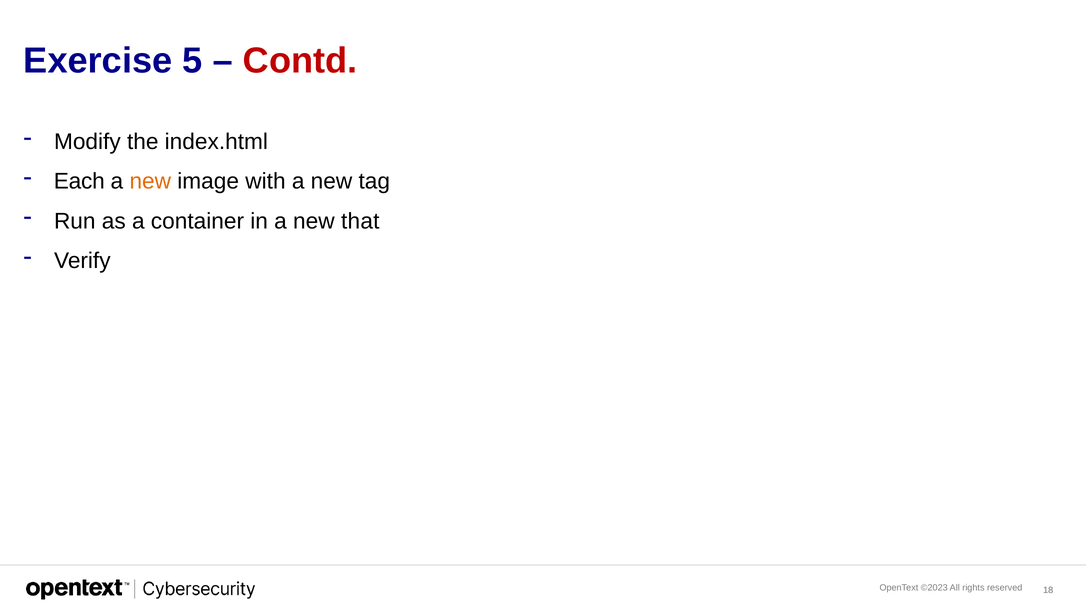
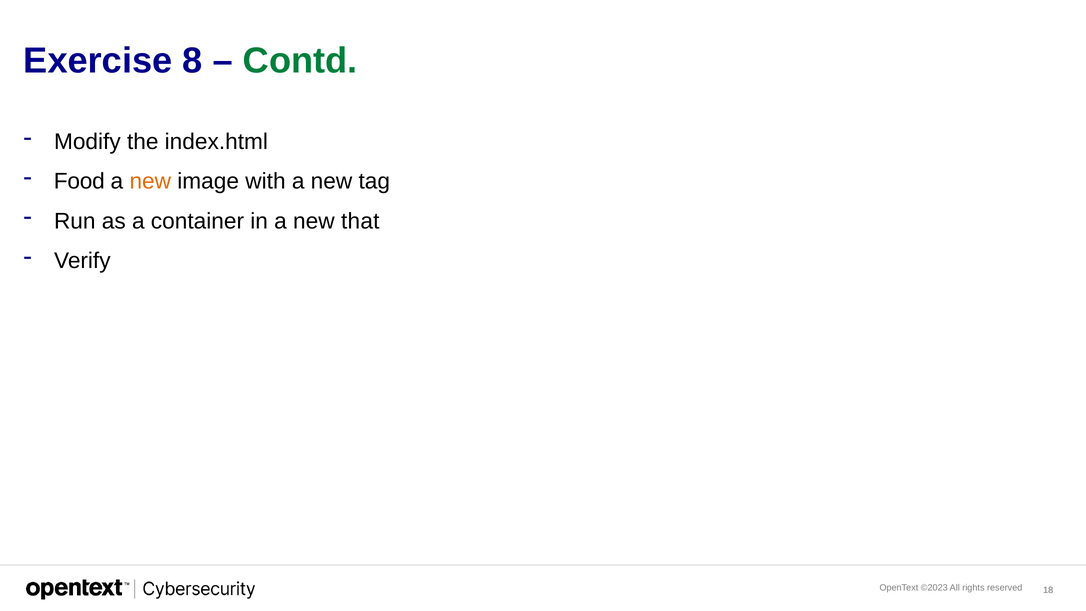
5: 5 -> 8 (193, 61)
Contd colour: red -> green (300, 61)
Each: Each -> Food (79, 181)
